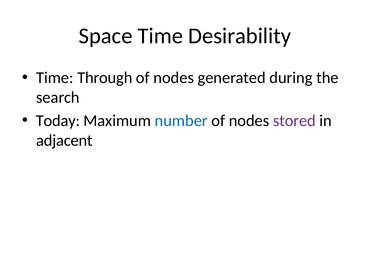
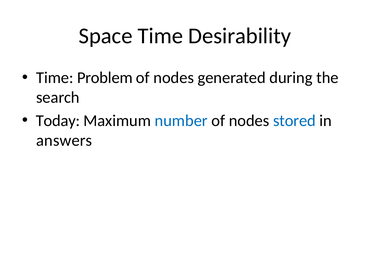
Through: Through -> Problem (105, 78)
stored colour: purple -> blue (294, 120)
adjacent: adjacent -> answers (64, 140)
